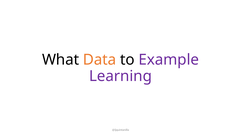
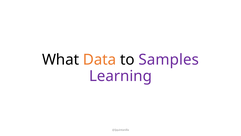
Example: Example -> Samples (169, 60)
